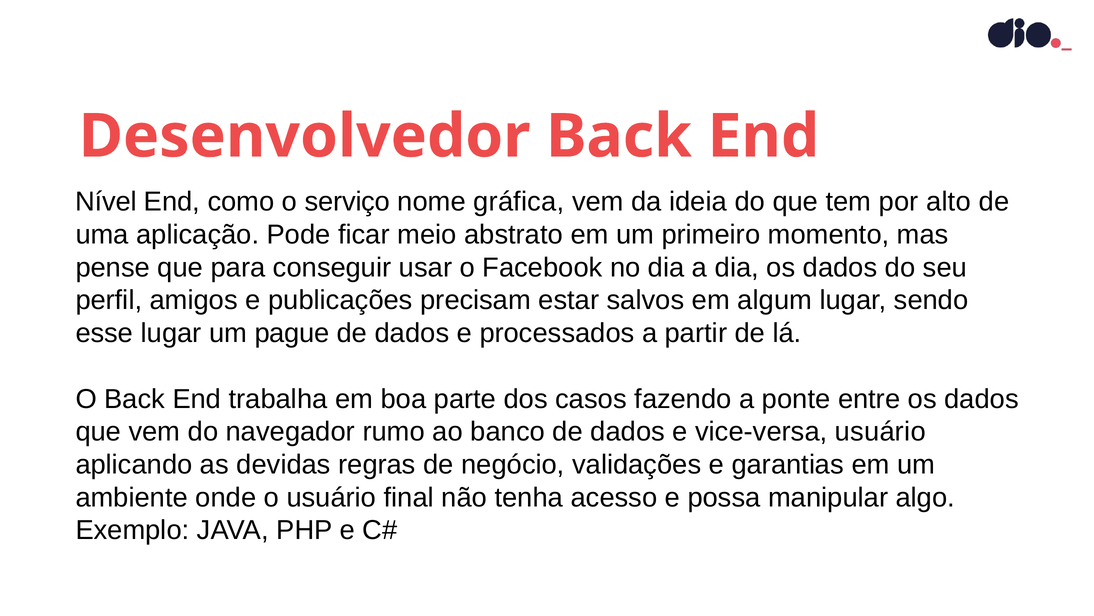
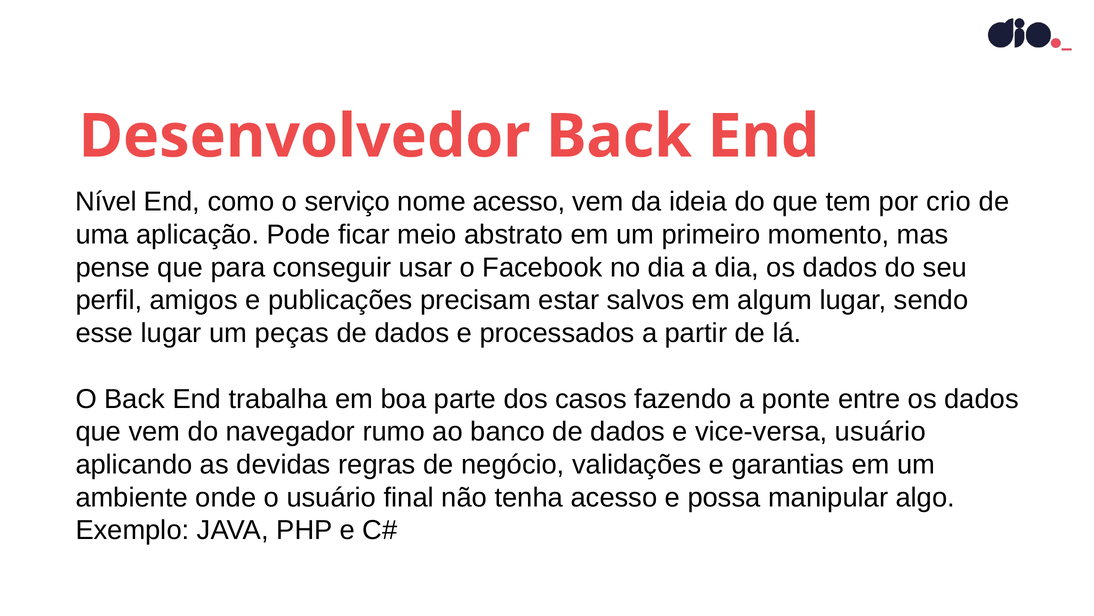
nome gráfica: gráfica -> acesso (519, 202)
alto: alto -> crio (949, 202)
pague: pague -> peças (292, 333)
